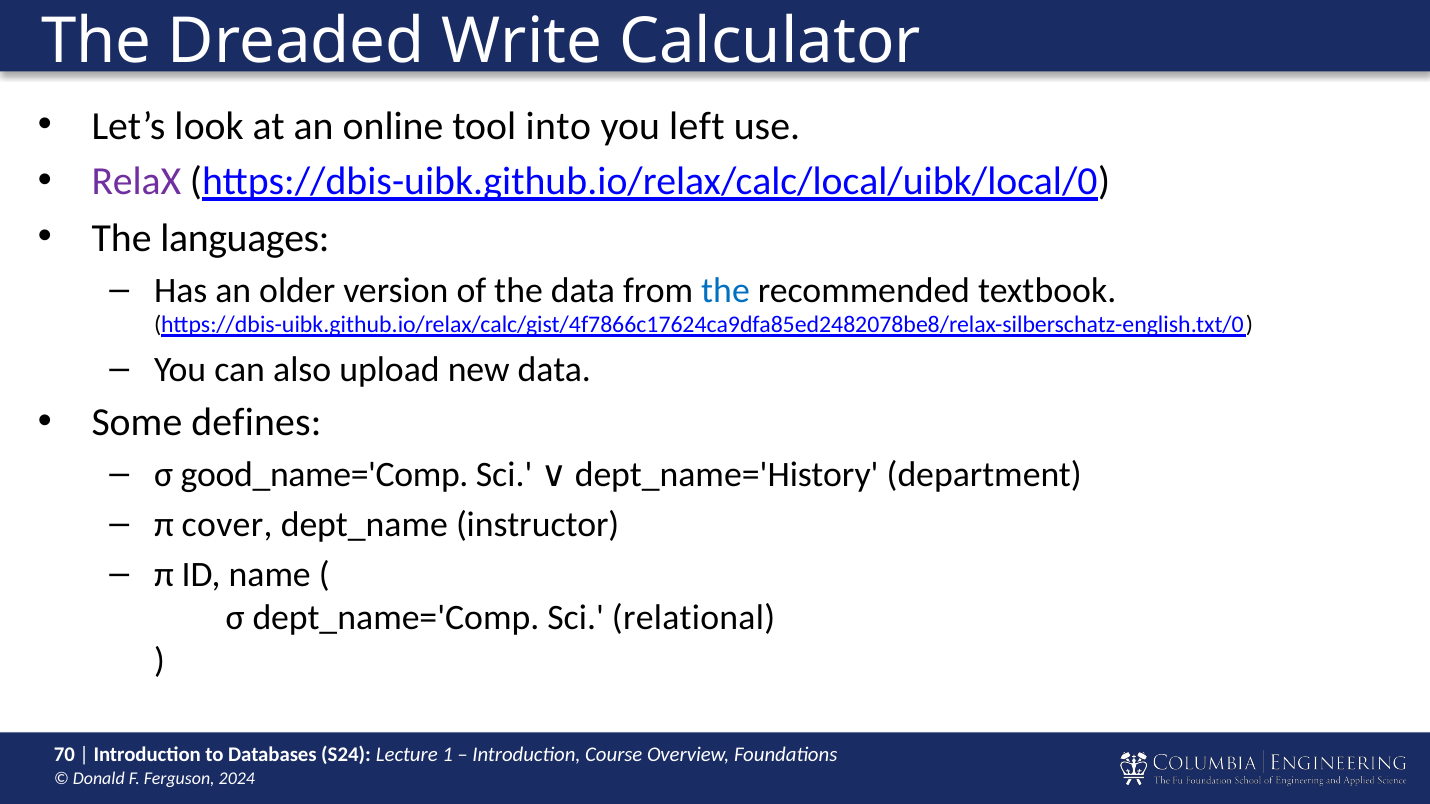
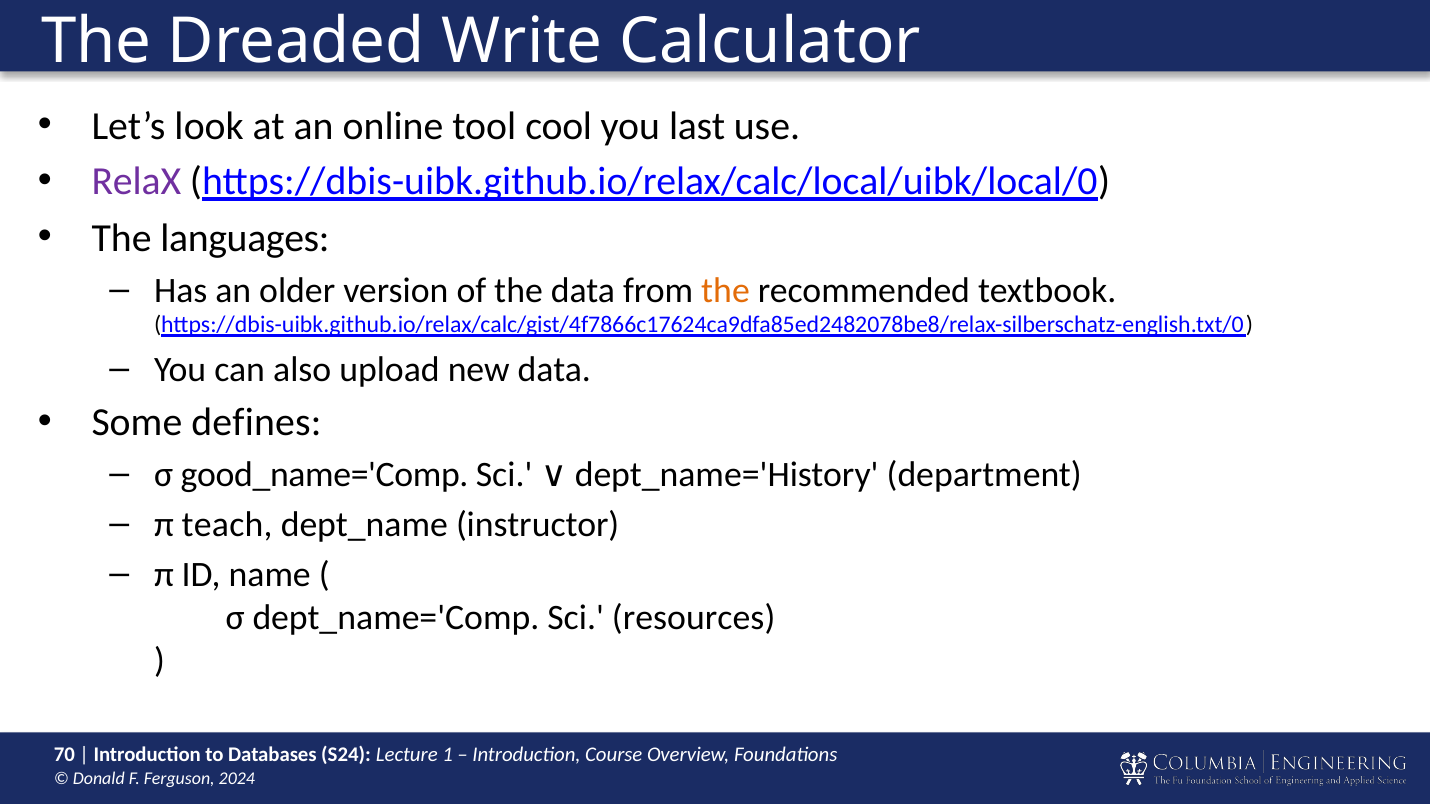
into: into -> cool (559, 126)
left: left -> last (697, 126)
the colour: blue -> orange (726, 290)
cover: cover -> teach (227, 525)
relational: relational -> resources (694, 618)
